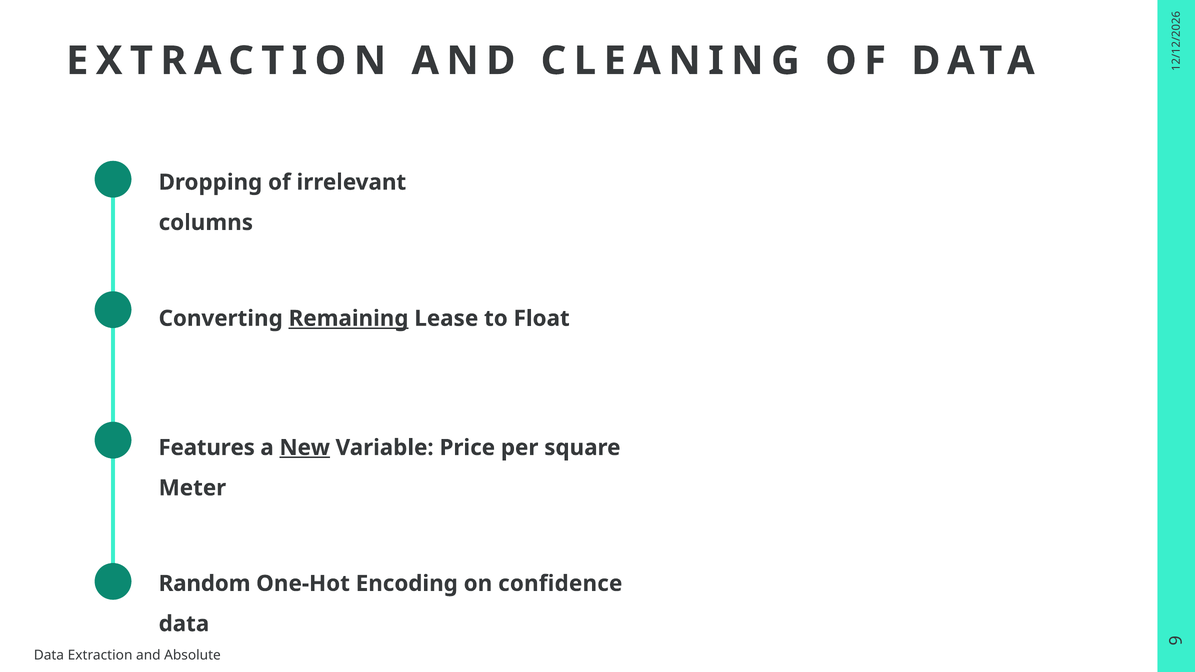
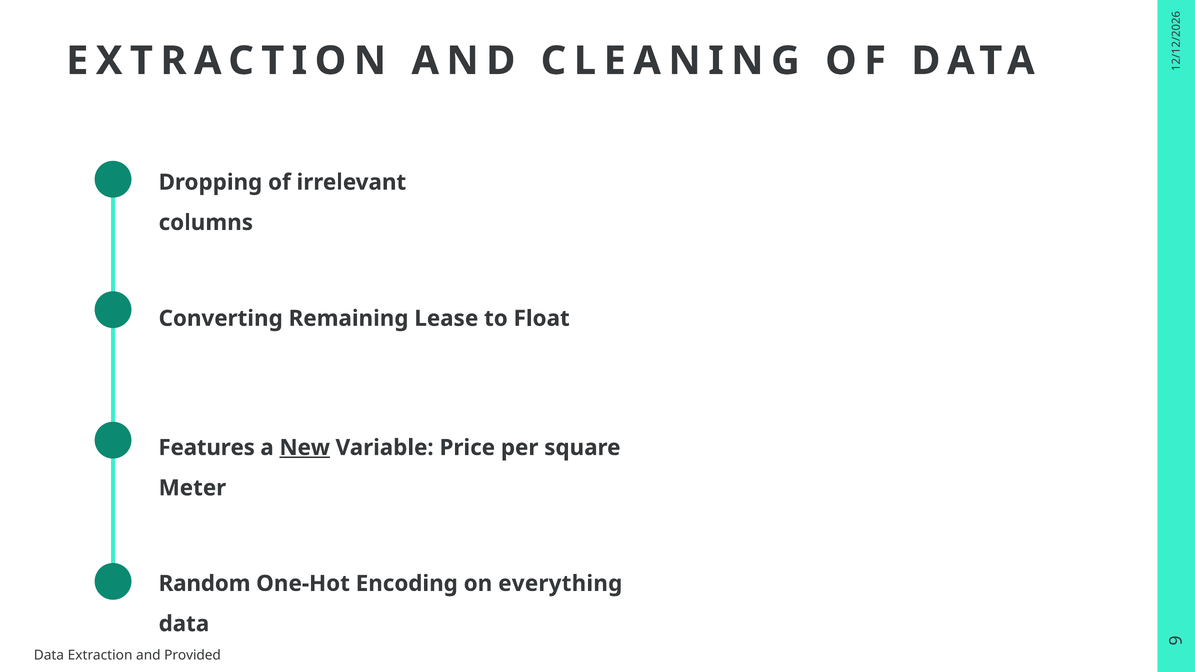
Remaining underline: present -> none (349, 319)
confidence: confidence -> everything (560, 584)
Absolute: Absolute -> Provided (193, 655)
